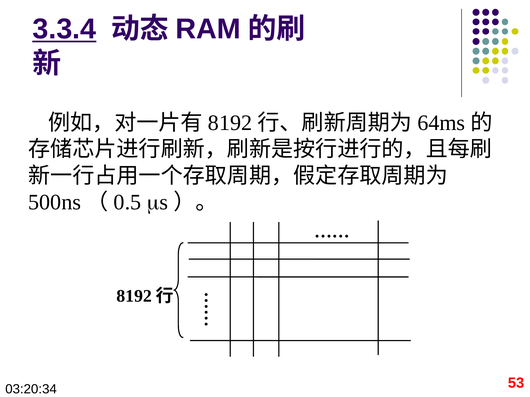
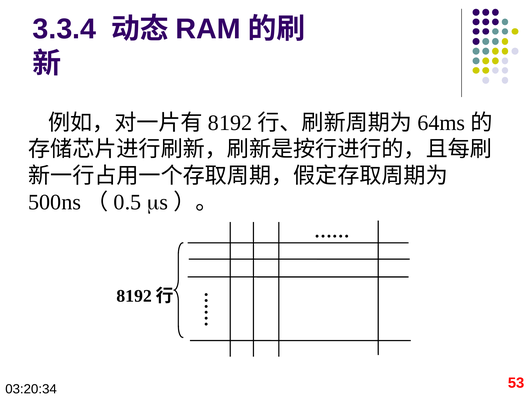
3.3.4 underline: present -> none (64, 29)
